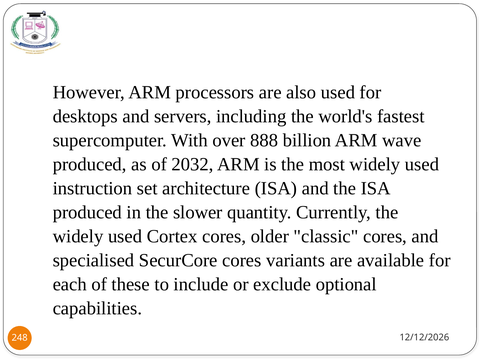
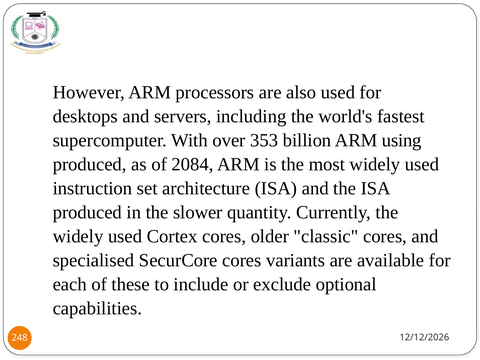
888: 888 -> 353 (264, 140)
wave: wave -> using (402, 140)
2032: 2032 -> 2084 (193, 164)
